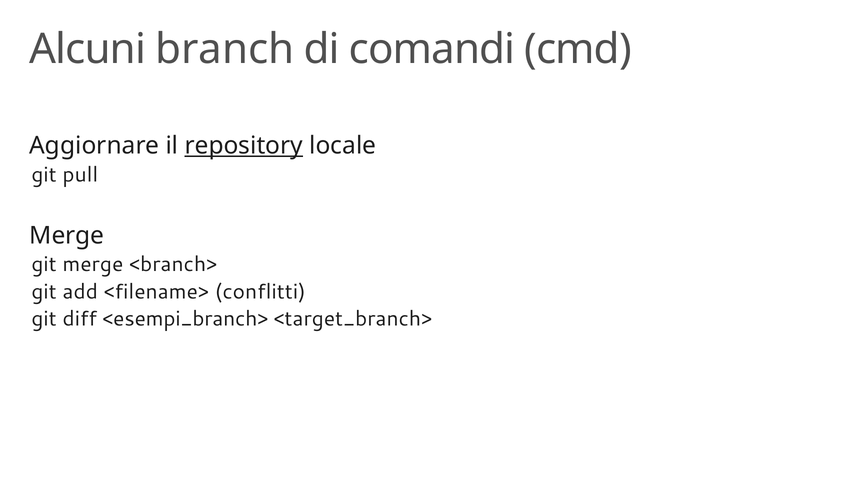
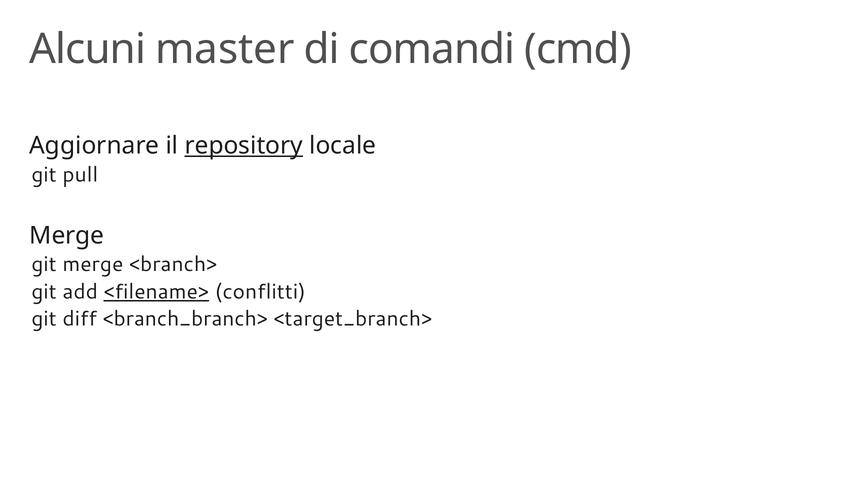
branch: branch -> master (225, 49)
<filename> underline: none -> present (156, 291)
<esempi_branch>: <esempi_branch> -> <branch_branch> (185, 318)
